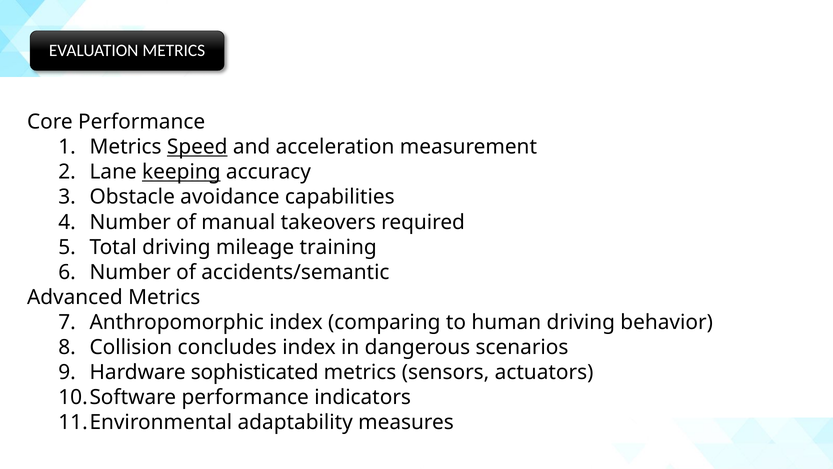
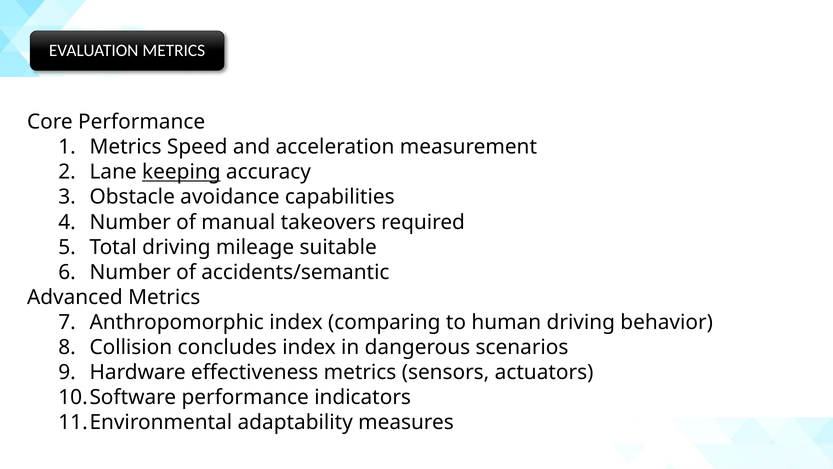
Speed underline: present -> none (197, 147)
training: training -> suitable (338, 247)
sophisticated: sophisticated -> effectiveness (255, 372)
